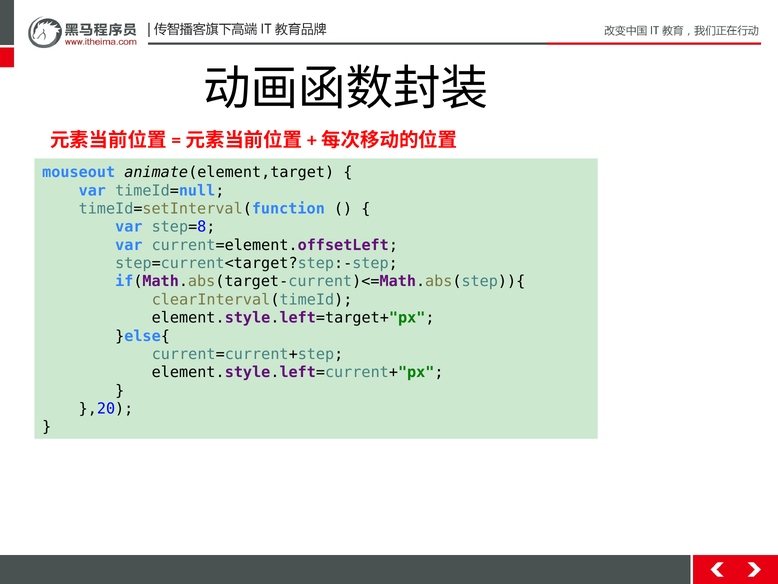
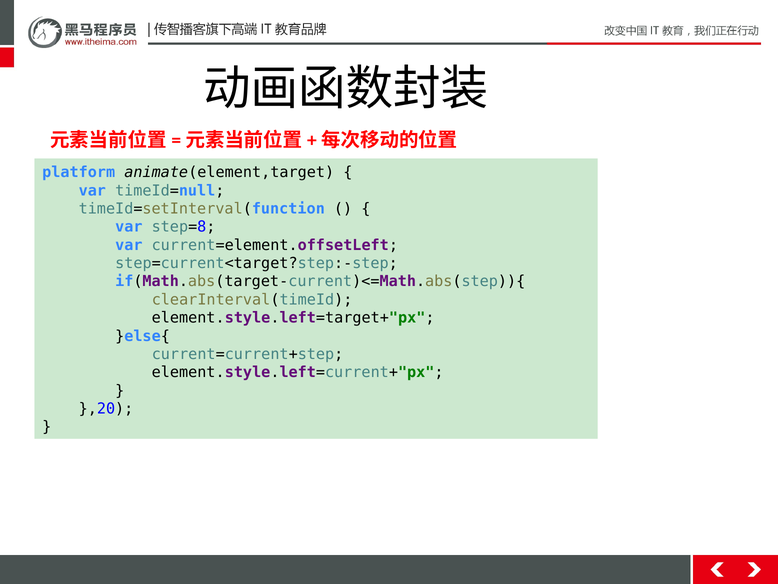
mouseout: mouseout -> platform (79, 172)
